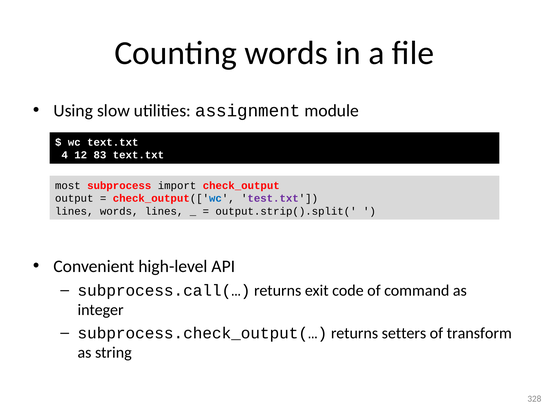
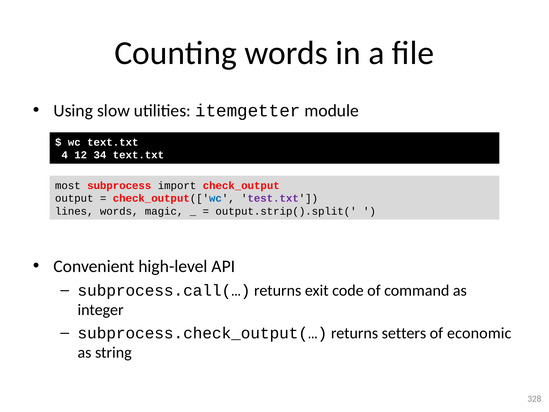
assignment: assignment -> itemgetter (248, 111)
83: 83 -> 34 (100, 155)
words lines: lines -> magic (164, 211)
transform: transform -> economic (479, 333)
